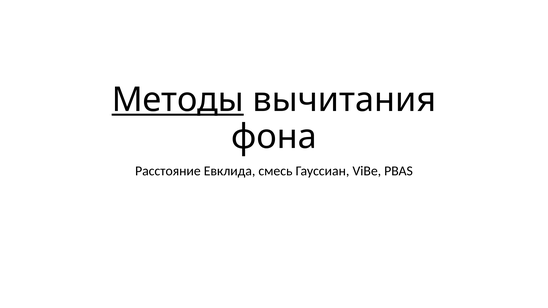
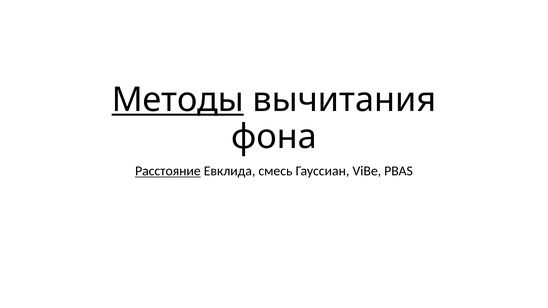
Расстояние underline: none -> present (168, 171)
